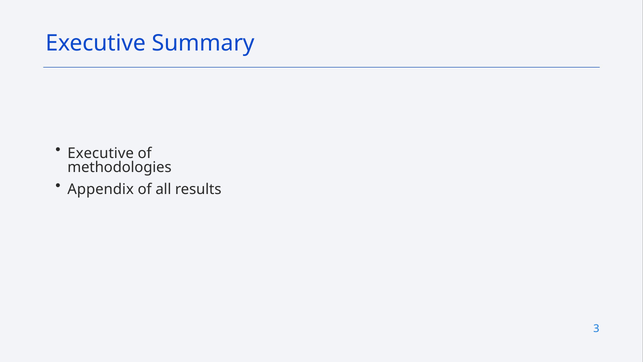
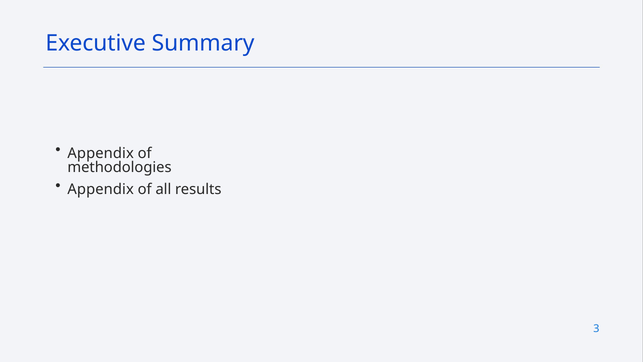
Executive: Executive -> Appendix (101, 153)
